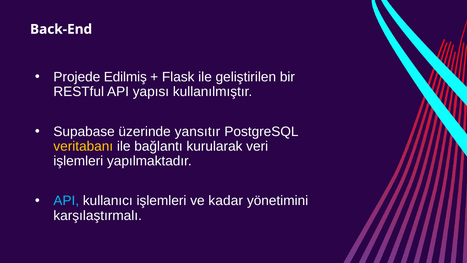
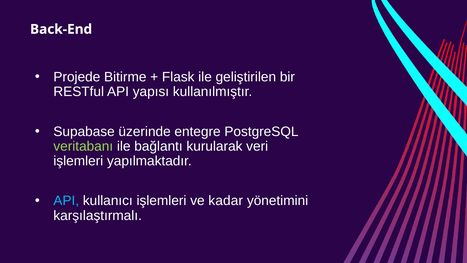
Edilmiş: Edilmiş -> Bitirme (125, 77)
yansıtır: yansıtır -> entegre (198, 131)
veritabanı colour: yellow -> light green (83, 146)
